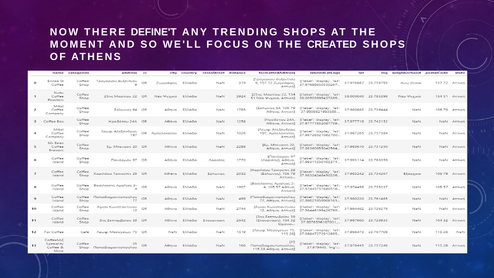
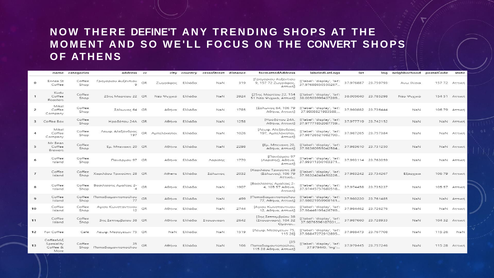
CREATED: CREATED -> CONVERT (332, 44)
